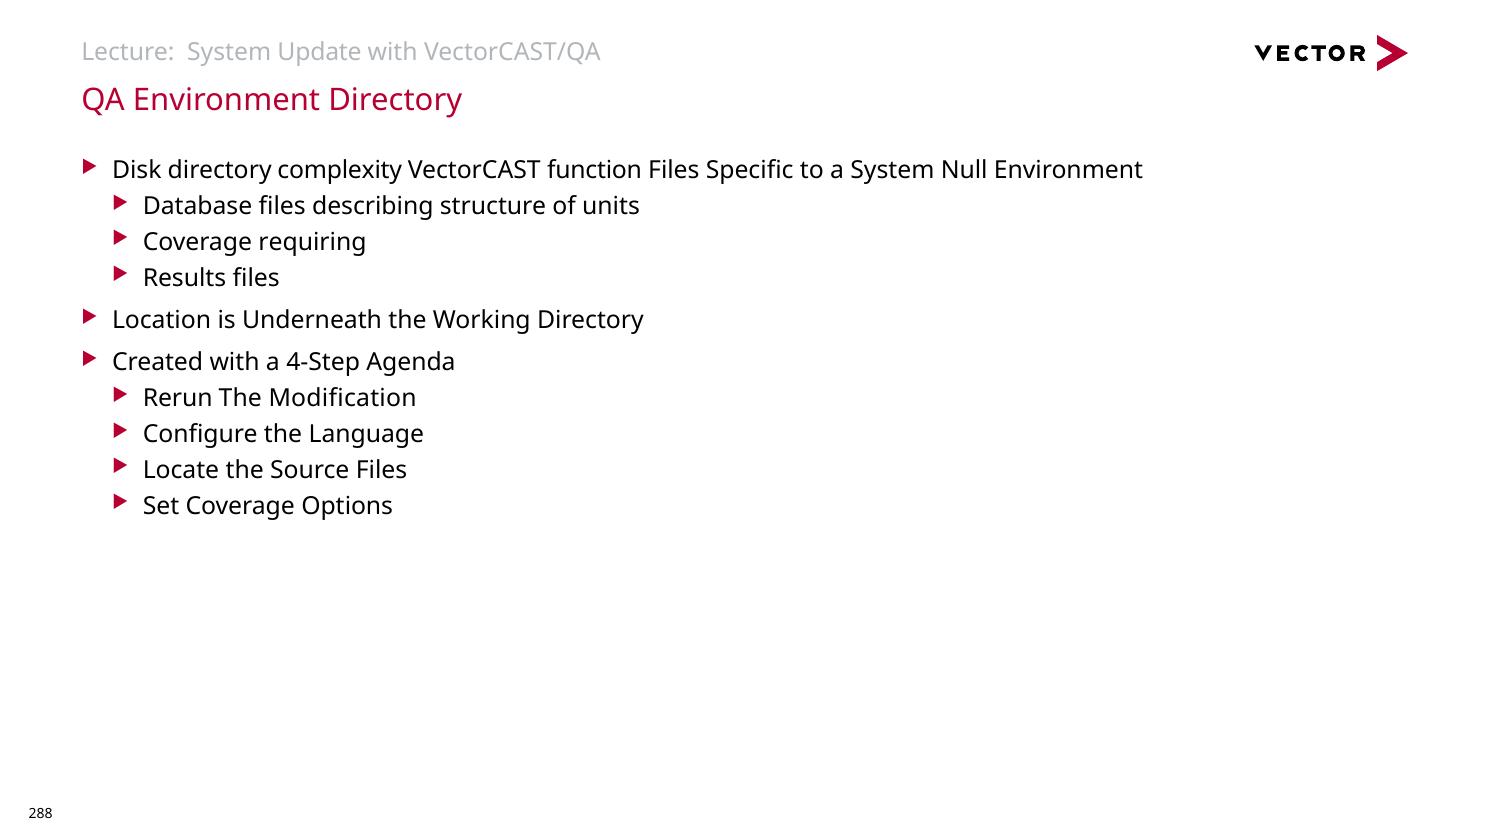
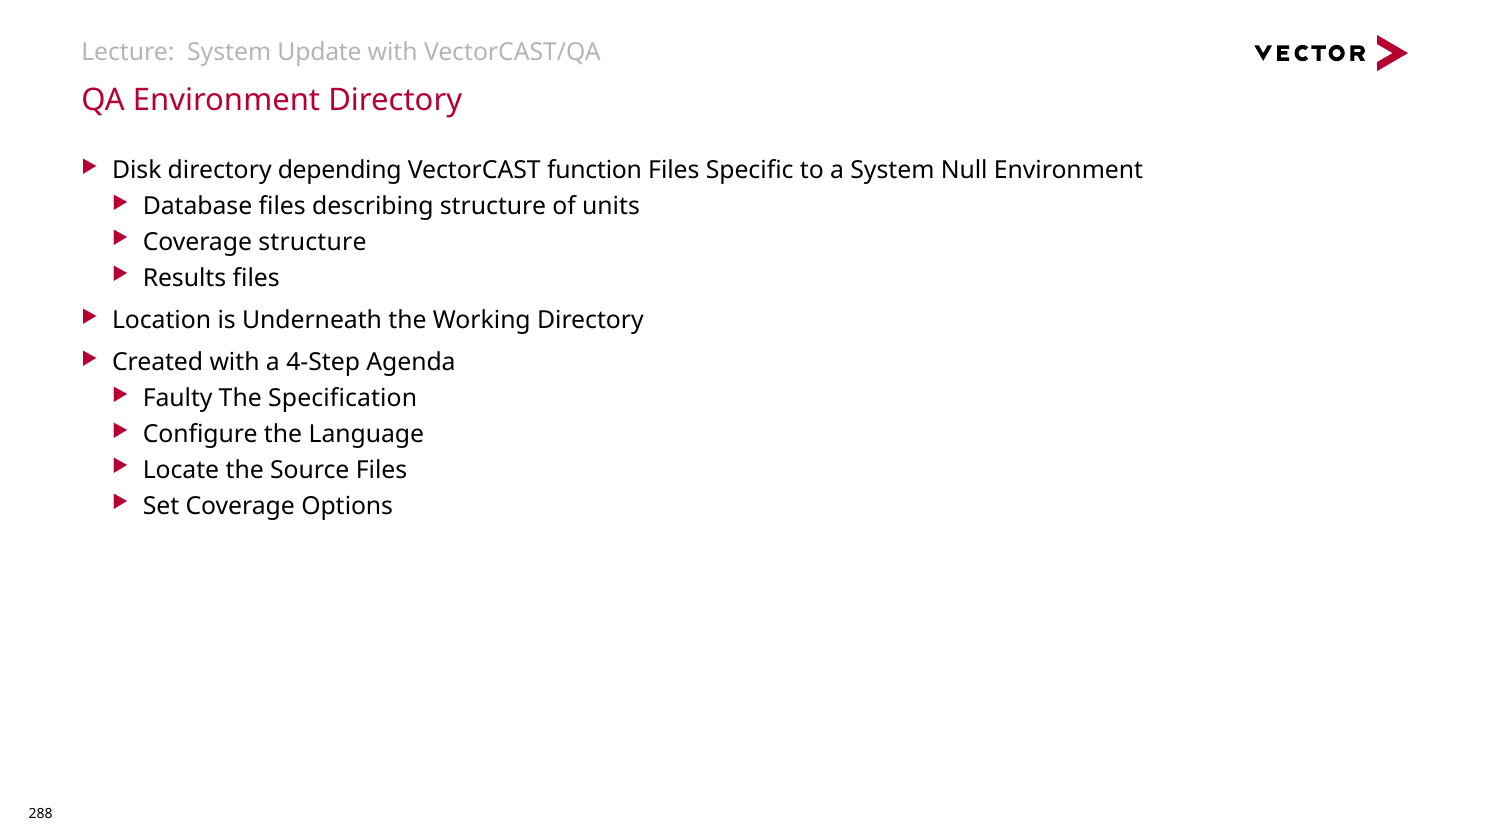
complexity: complexity -> depending (340, 170)
Coverage requiring: requiring -> structure (312, 242)
Rerun: Rerun -> Faulty (178, 398)
Modification: Modification -> Specification (343, 398)
